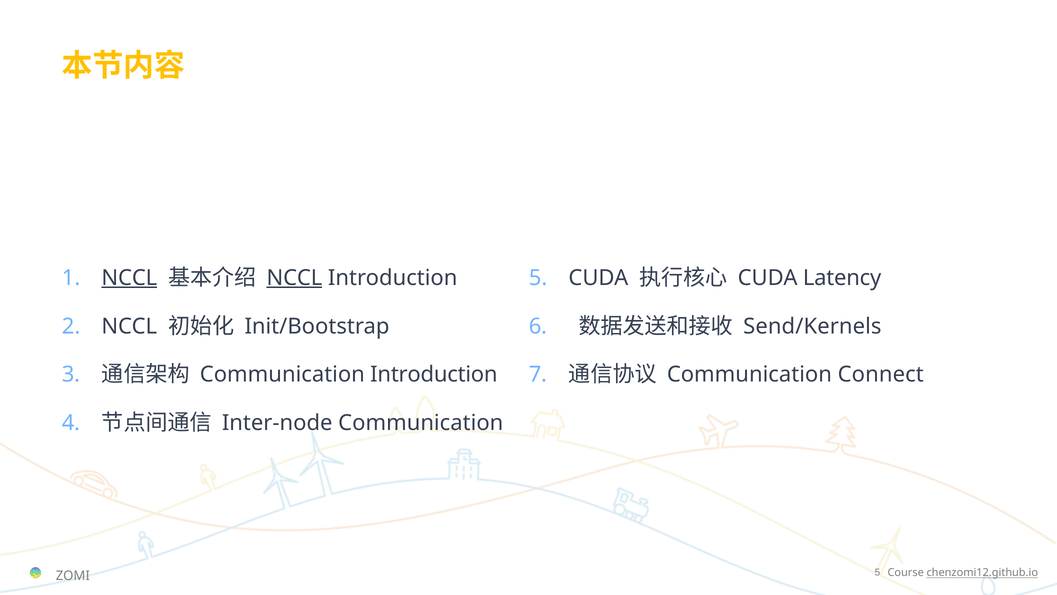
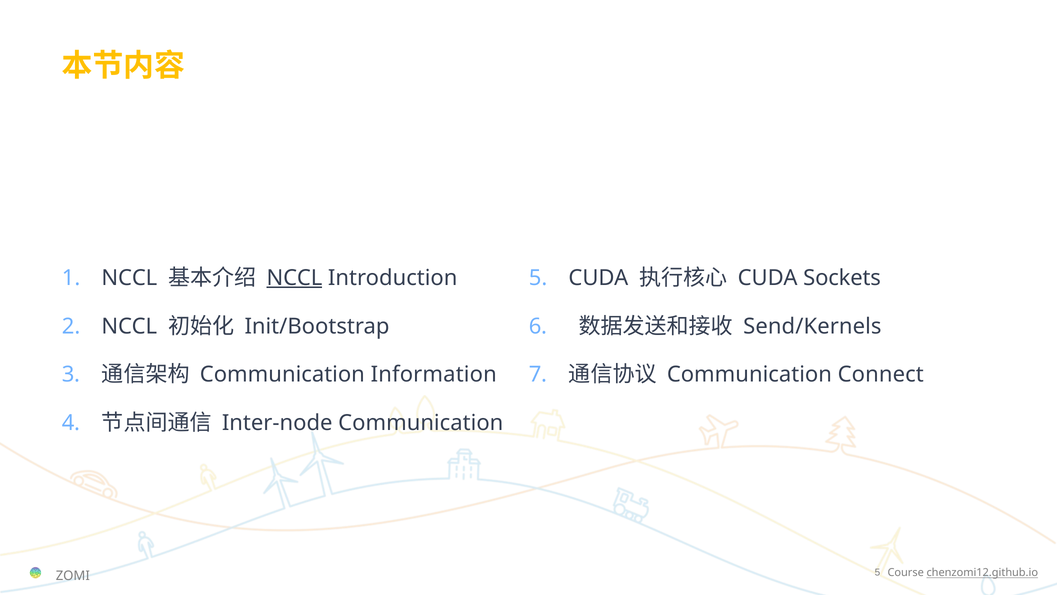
NCCL underline: present -> none (129, 277)
Latency: Latency -> Sockets (842, 277)
Communication Introduction: Introduction -> Information (434, 374)
